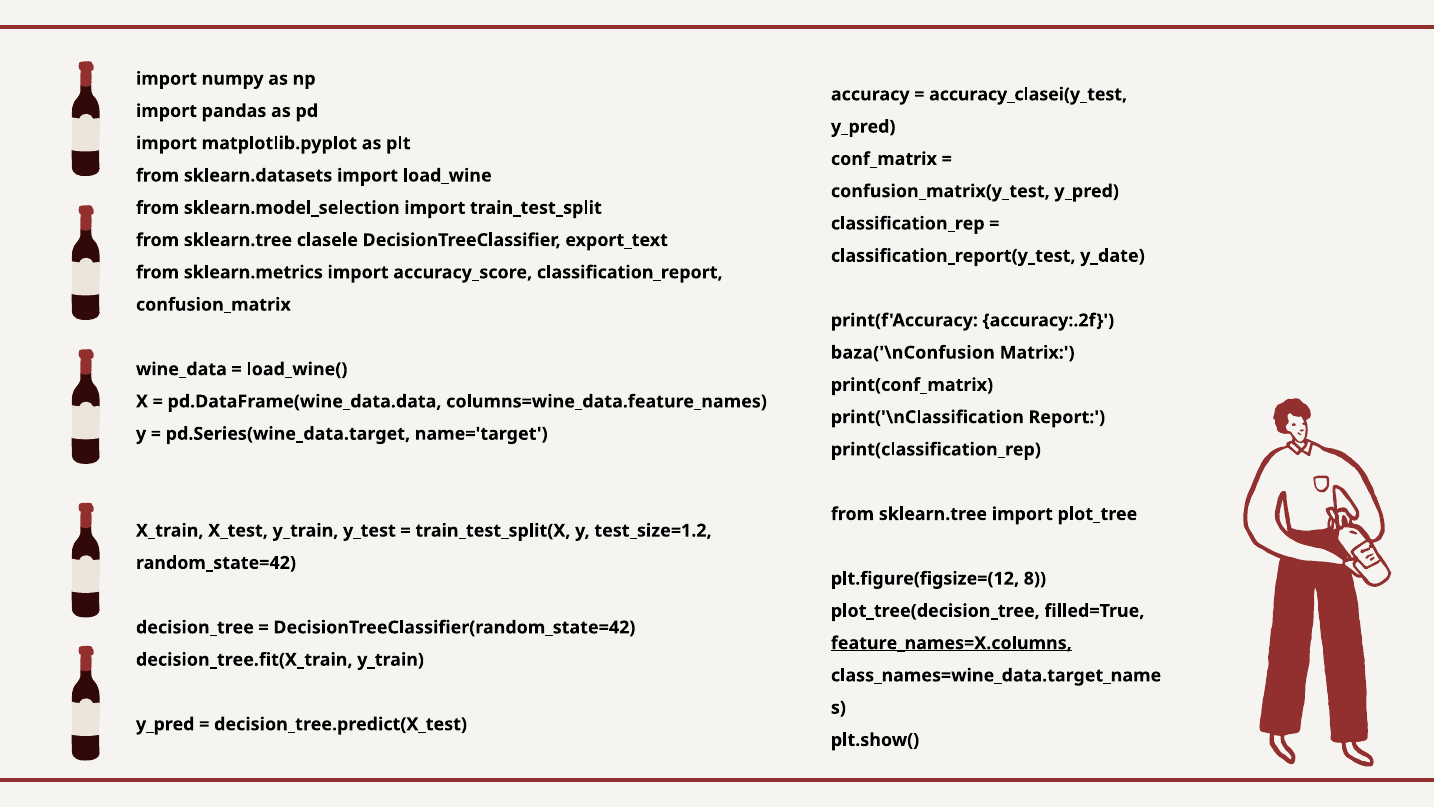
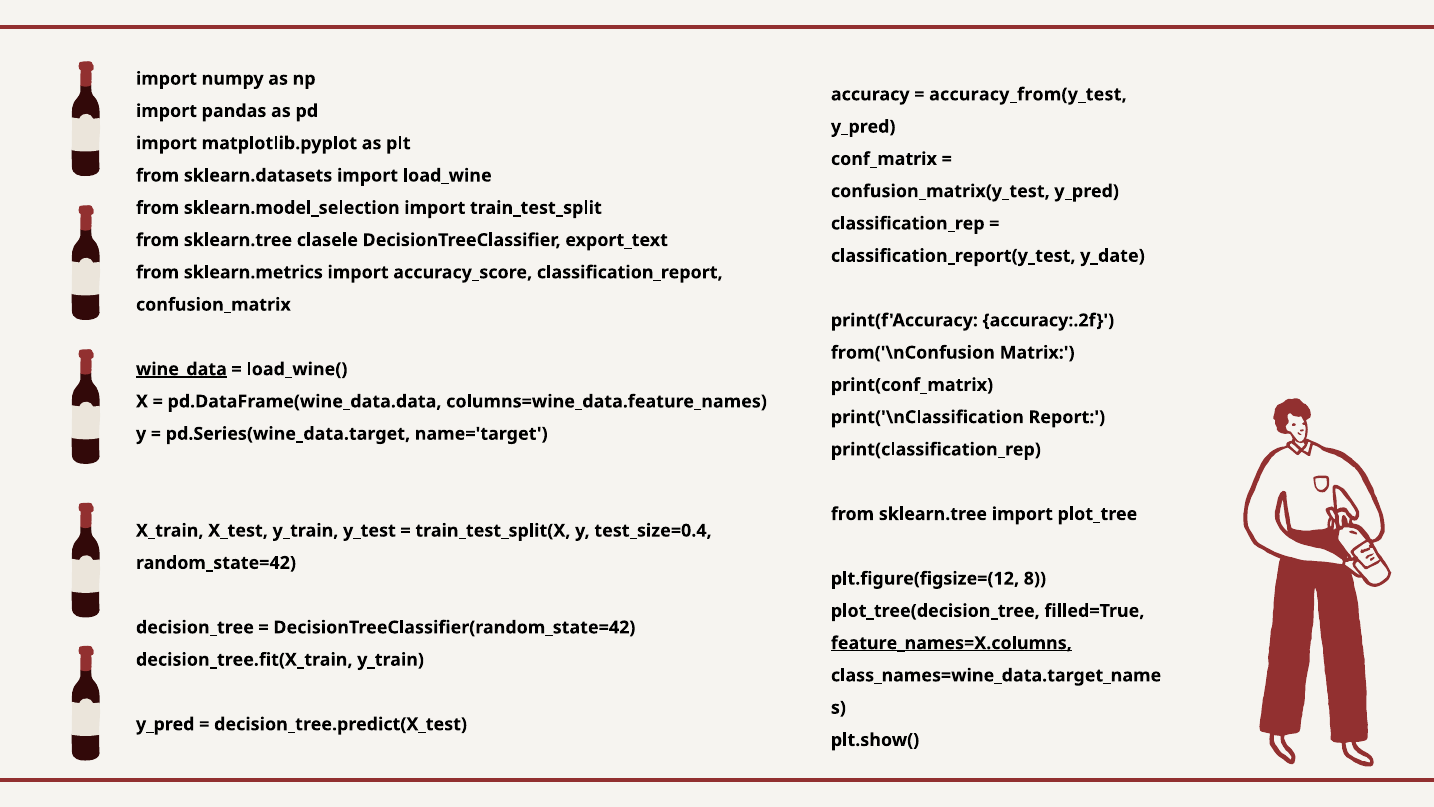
accuracy_clasei(y_test: accuracy_clasei(y_test -> accuracy_from(y_test (1028, 94)
baza('\nConfusion: baza('\nConfusion -> from('\nConfusion (913, 353)
wine_data underline: none -> present (181, 369)
test_size=1.2: test_size=1.2 -> test_size=0.4 (653, 530)
